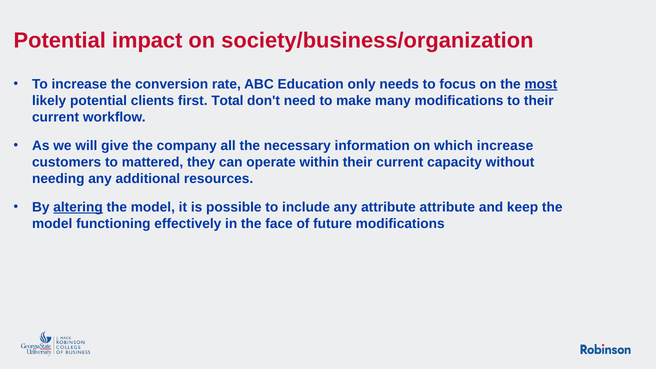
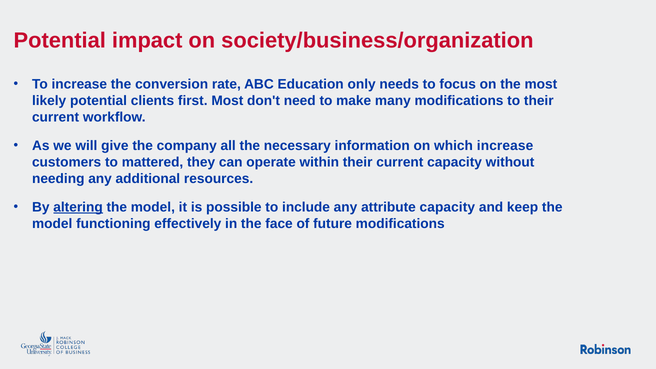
most underline: present -> none (541, 84)
first Total: Total -> Most (227, 101)
attribute attribute: attribute -> capacity (447, 207)
